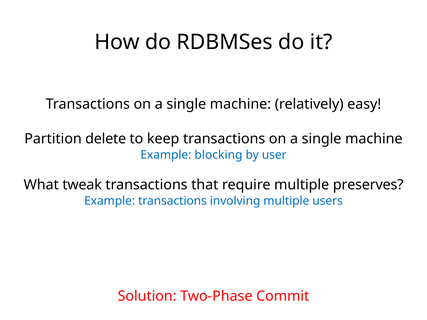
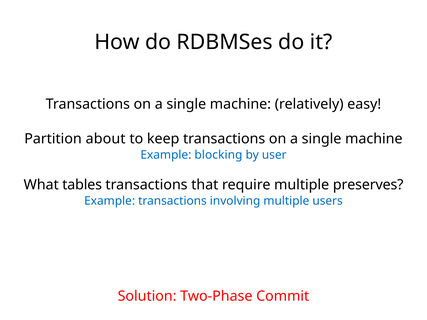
delete: delete -> about (106, 139)
tweak: tweak -> tables (82, 185)
